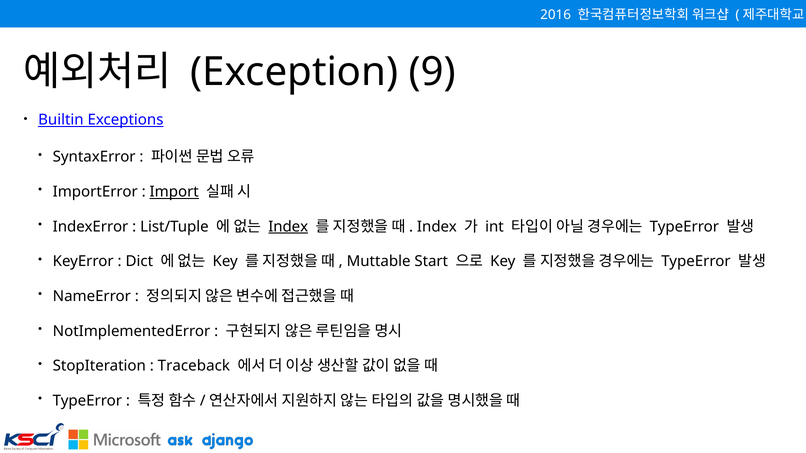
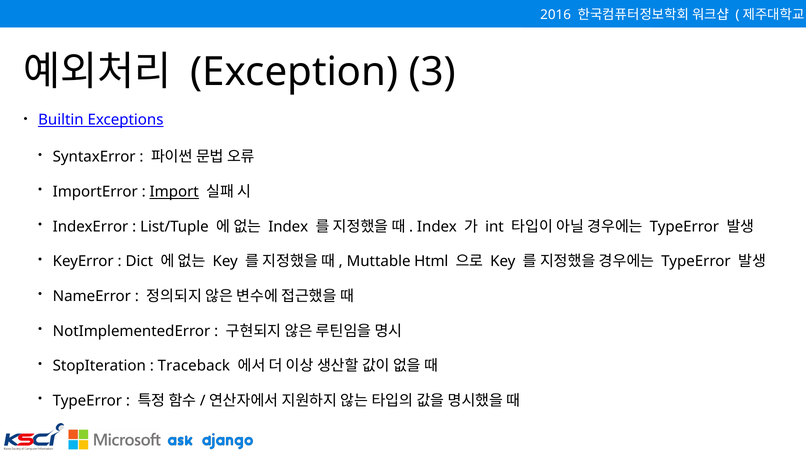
9: 9 -> 3 (432, 72)
Index underline: present -> none (288, 227)
Start: Start -> Html (431, 262)
